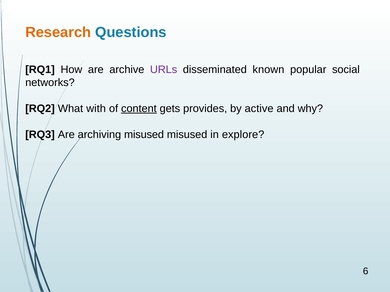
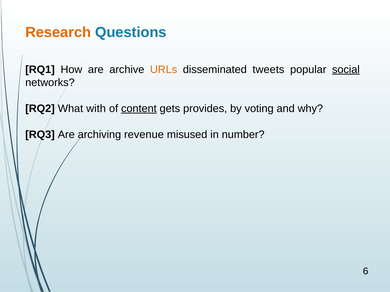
URLs colour: purple -> orange (164, 70)
known: known -> tweets (268, 70)
social underline: none -> present (346, 70)
active: active -> voting (259, 109)
archiving misused: misused -> revenue (144, 135)
explore: explore -> number (243, 135)
